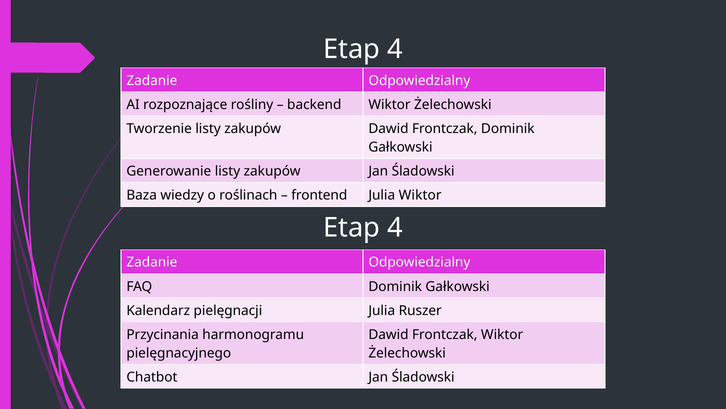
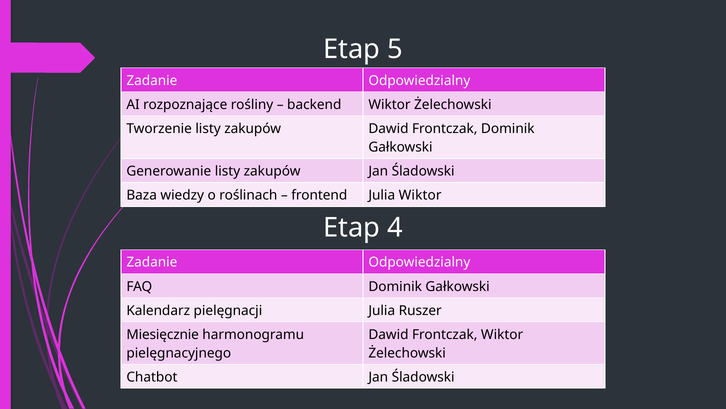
4: 4 -> 5 (395, 49)
Przycinania: Przycinania -> Miesięcznie (163, 334)
